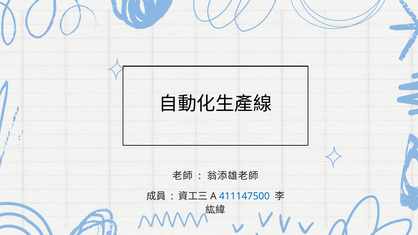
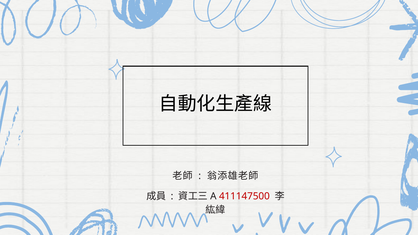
411147500 colour: blue -> red (244, 196)
